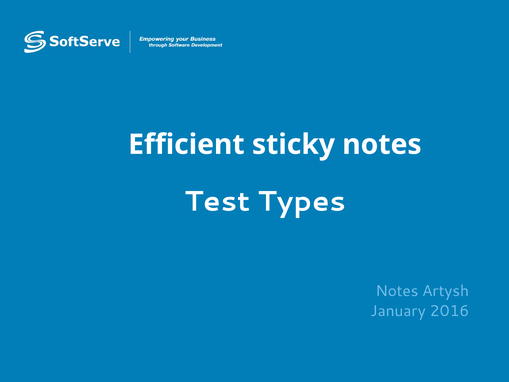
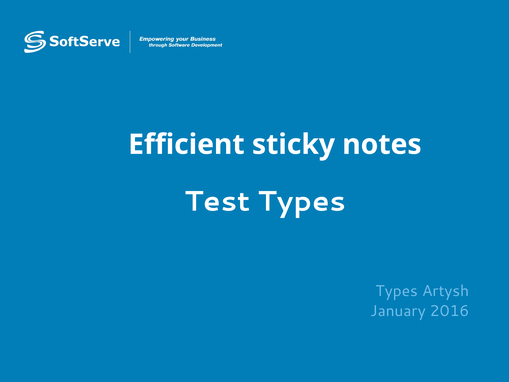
Notes: Notes -> Types (397, 291)
